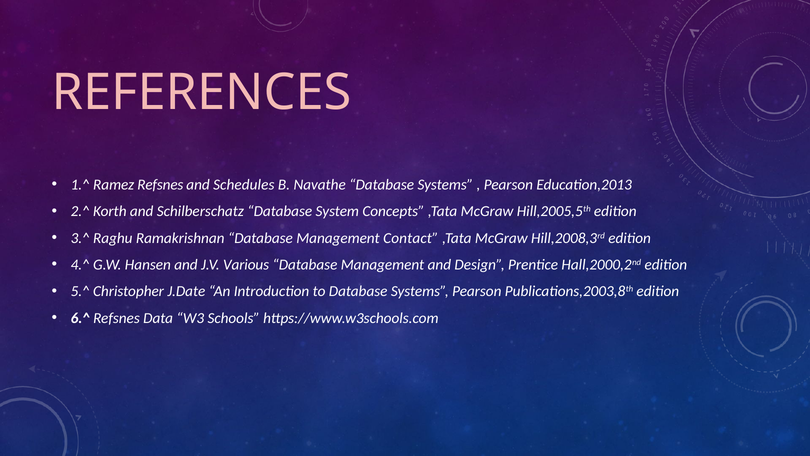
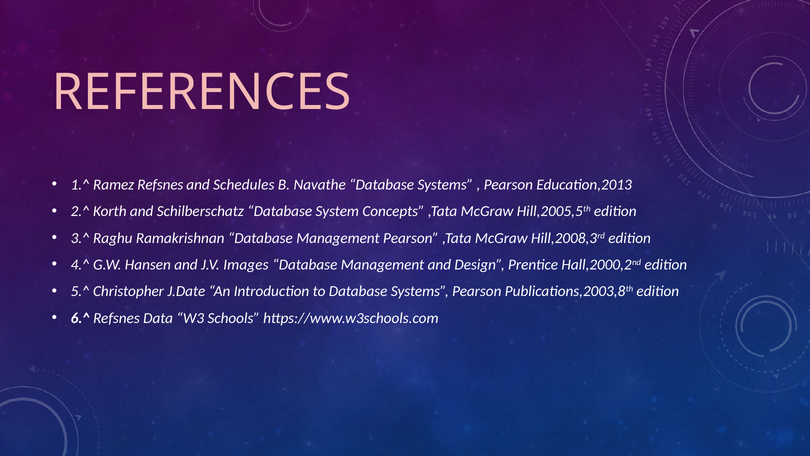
Management Contact: Contact -> Pearson (411, 238)
Various: Various -> Images (246, 265)
